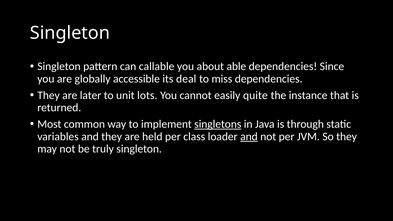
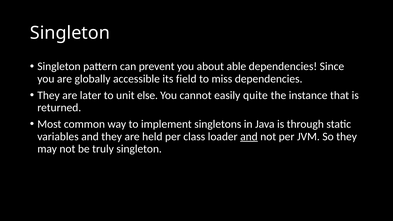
callable: callable -> prevent (157, 66)
deal: deal -> field (186, 79)
lots: lots -> else (147, 95)
singletons underline: present -> none (218, 124)
